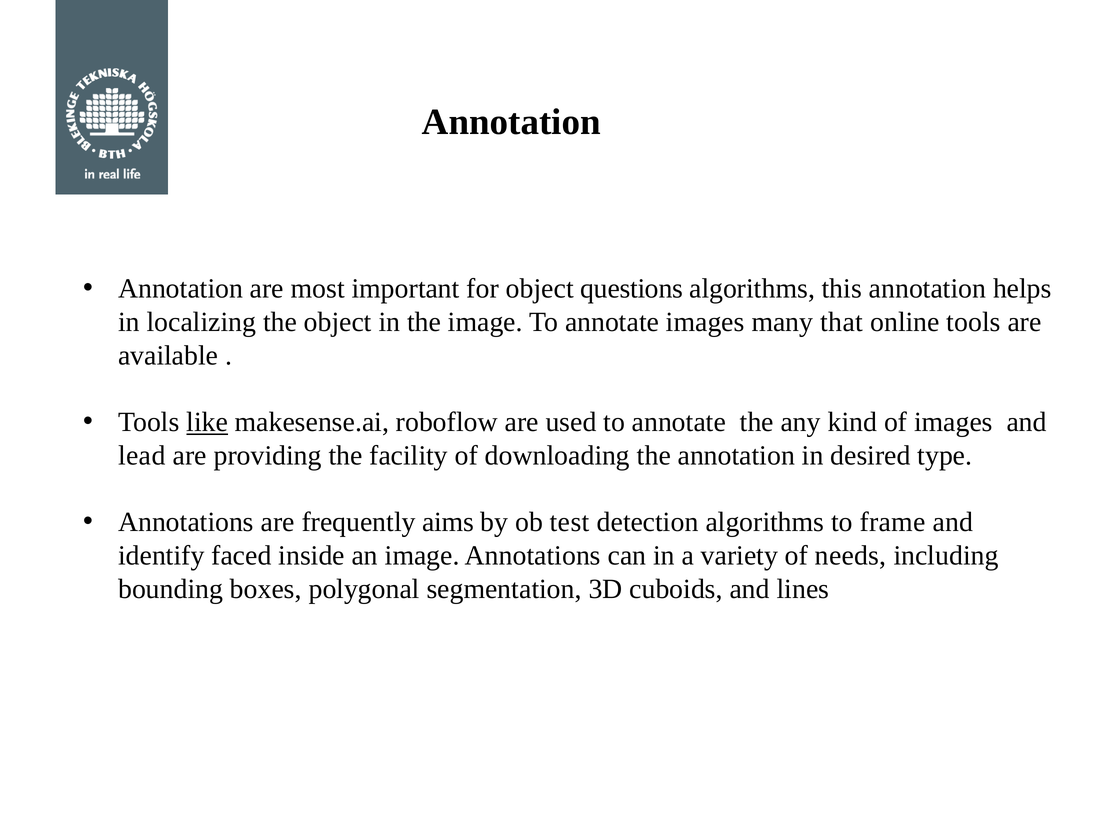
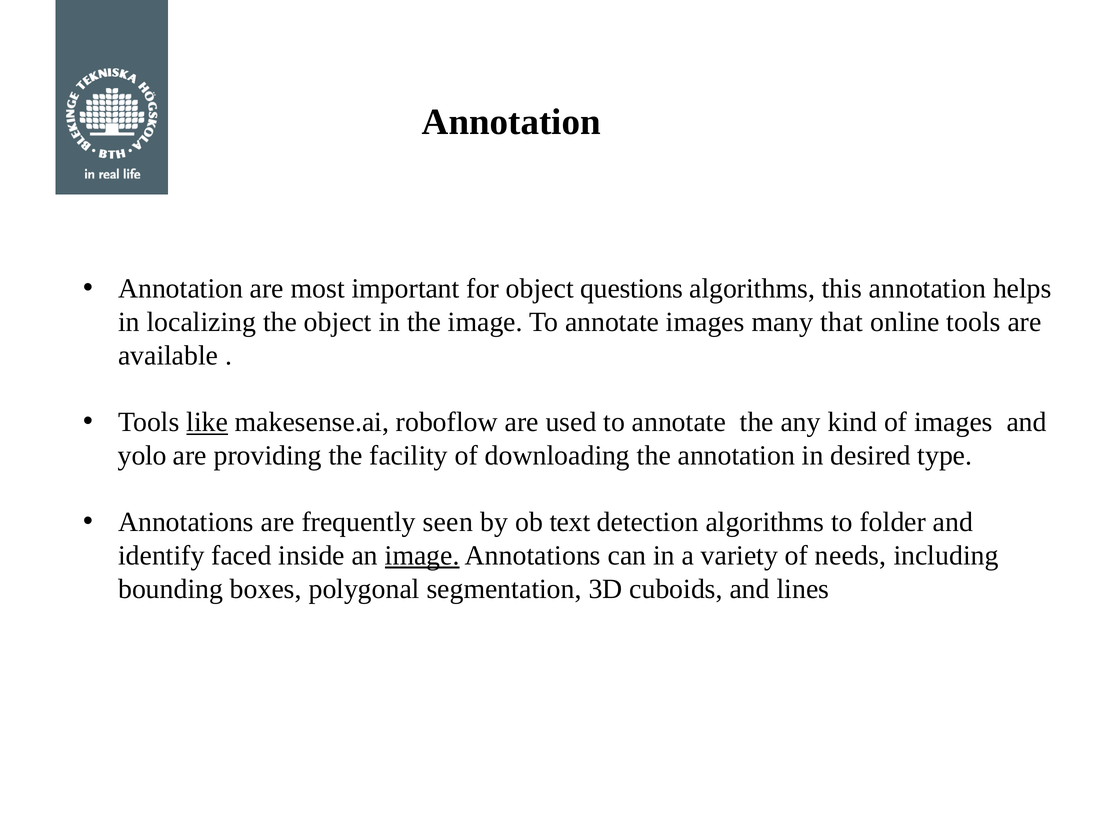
lead: lead -> yolo (142, 456)
aims: aims -> seen (448, 522)
test: test -> text (570, 522)
frame: frame -> folder (893, 522)
image underline: none -> present (422, 556)
